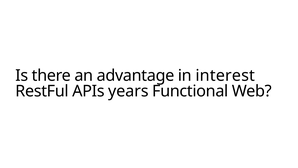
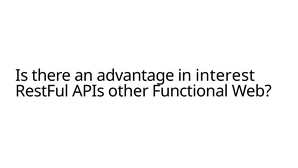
years: years -> other (128, 91)
